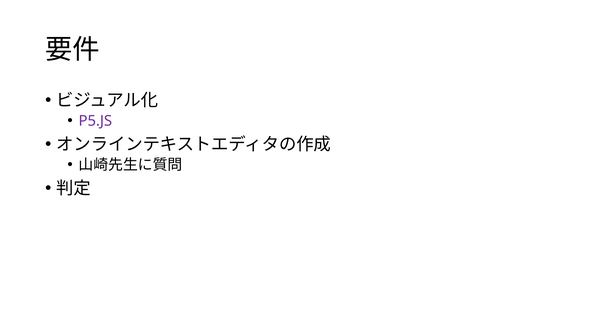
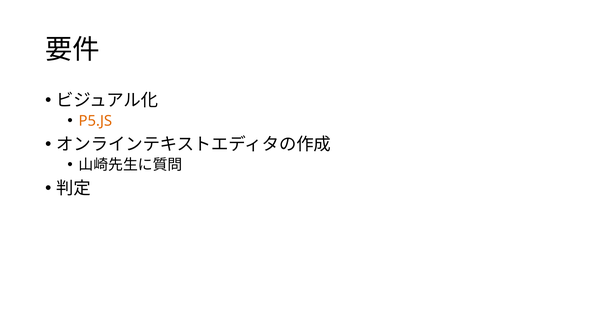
P5.JS colour: purple -> orange (95, 121)
